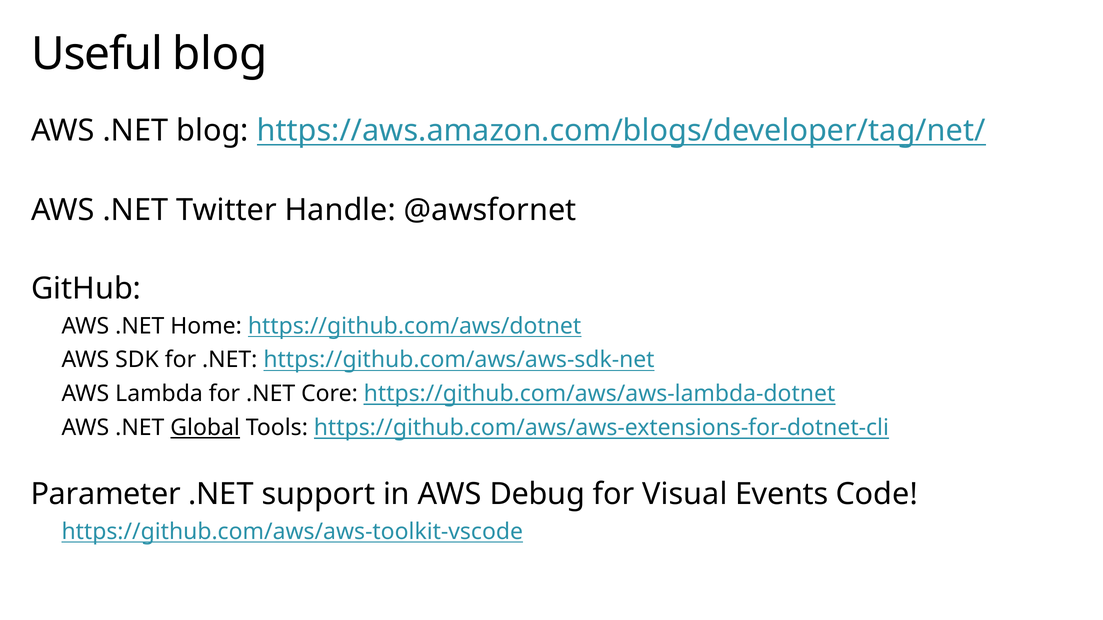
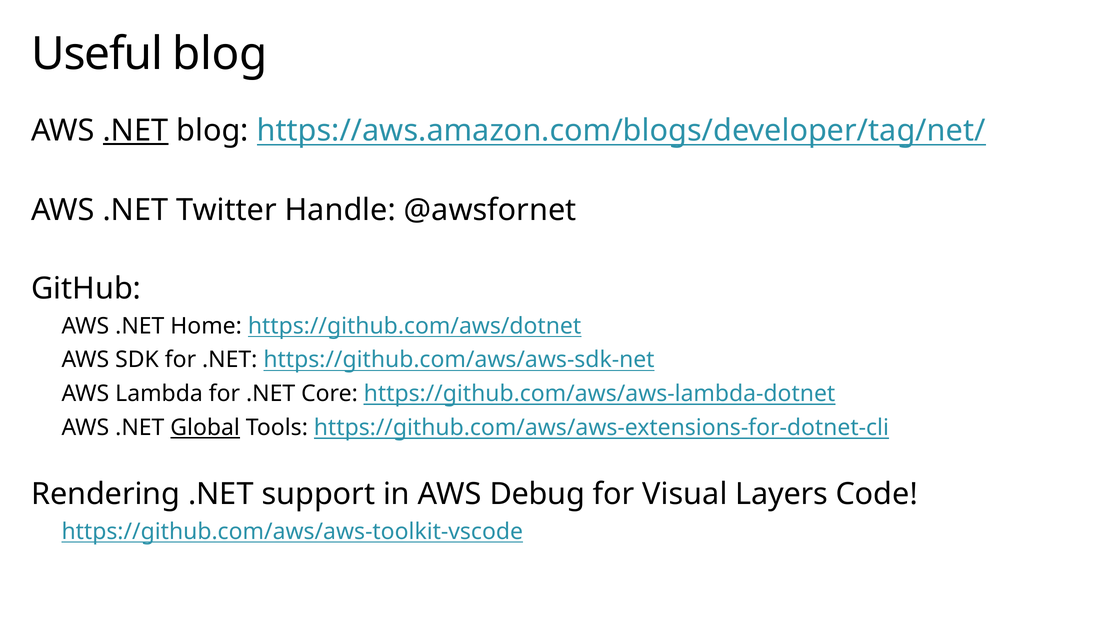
.NET underline: none -> present (136, 131)
Parameter: Parameter -> Rendering (106, 494)
Events: Events -> Layers (782, 494)
